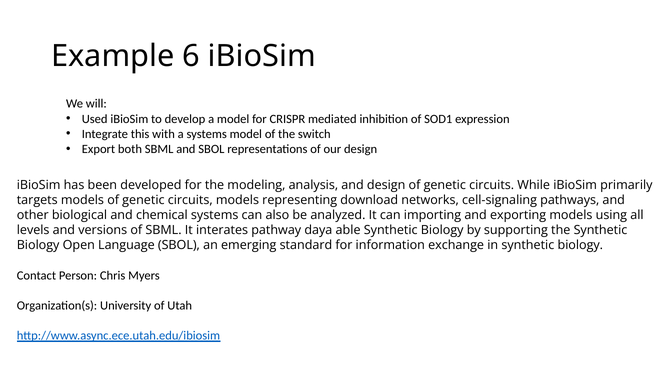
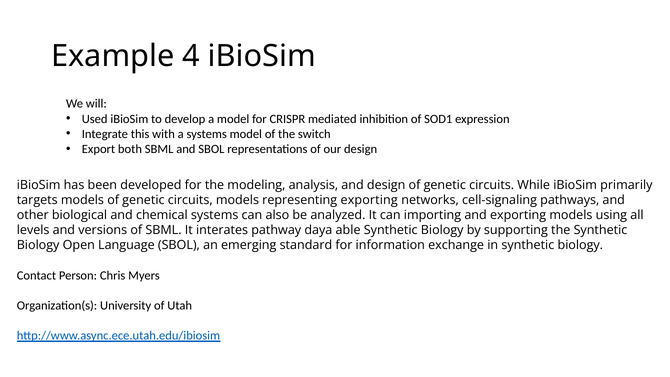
6: 6 -> 4 (191, 56)
representing download: download -> exporting (369, 200)
